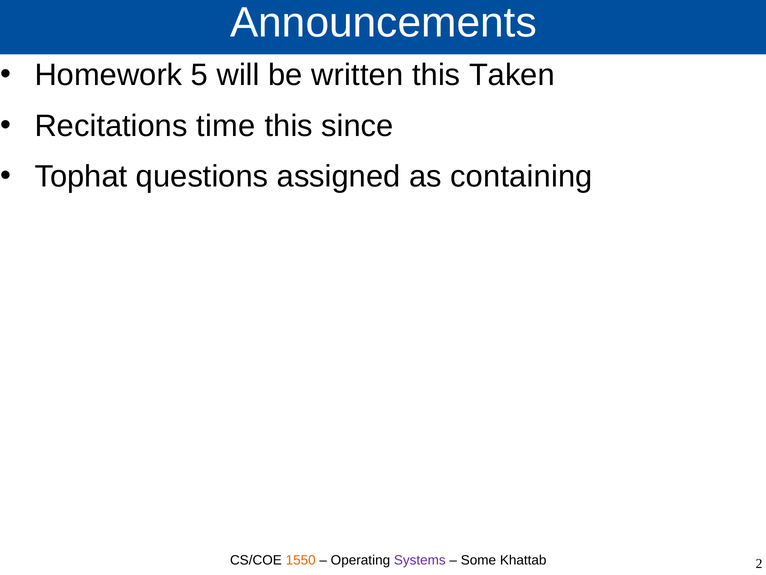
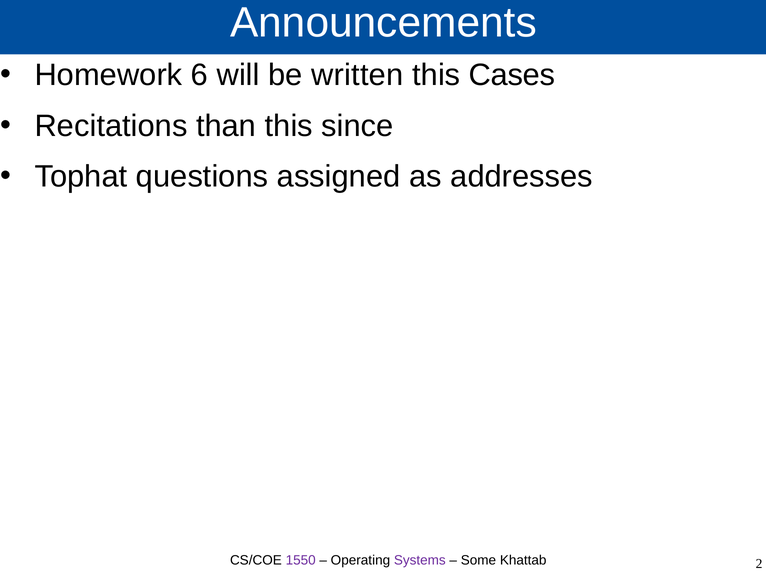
5: 5 -> 6 (200, 75)
Taken: Taken -> Cases (512, 75)
time: time -> than (226, 126)
containing: containing -> addresses (522, 177)
1550 colour: orange -> purple (301, 560)
